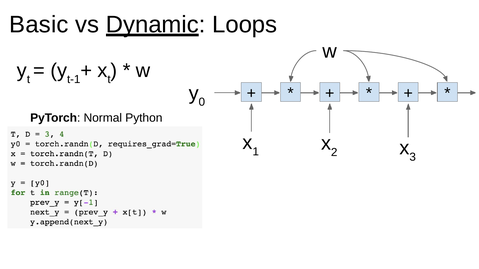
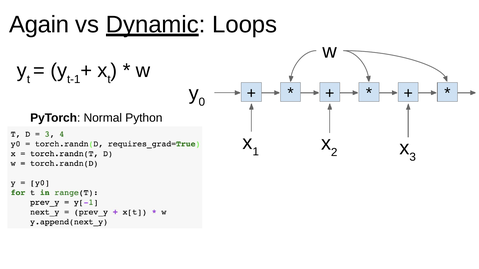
Basic: Basic -> Again (39, 25)
